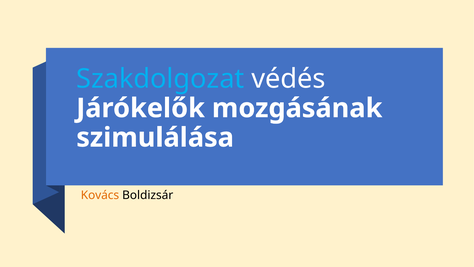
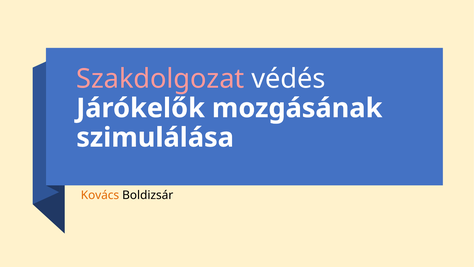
Szakdolgozat colour: light blue -> pink (160, 79)
